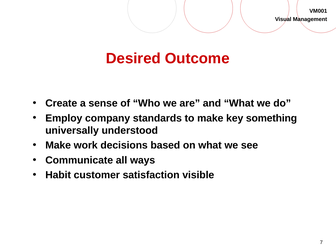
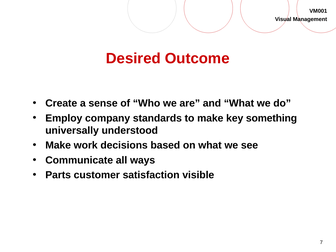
Habit: Habit -> Parts (58, 175)
